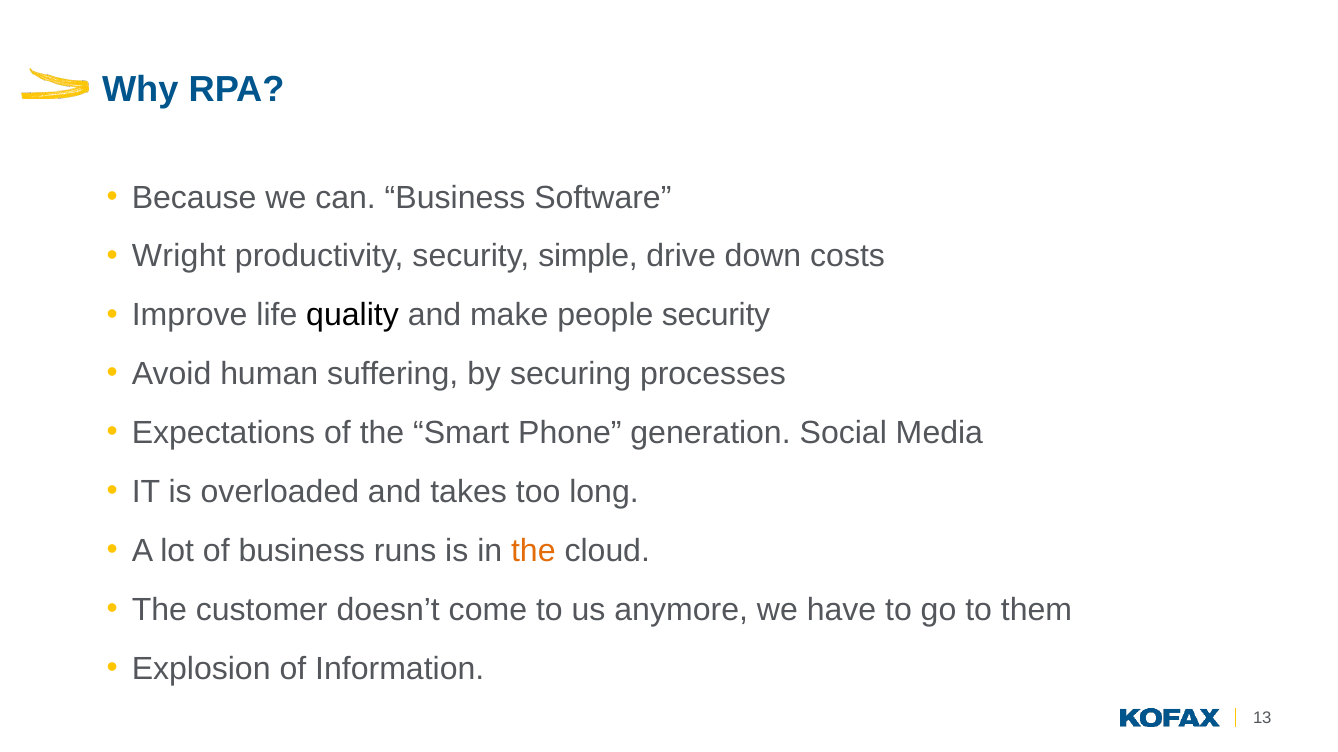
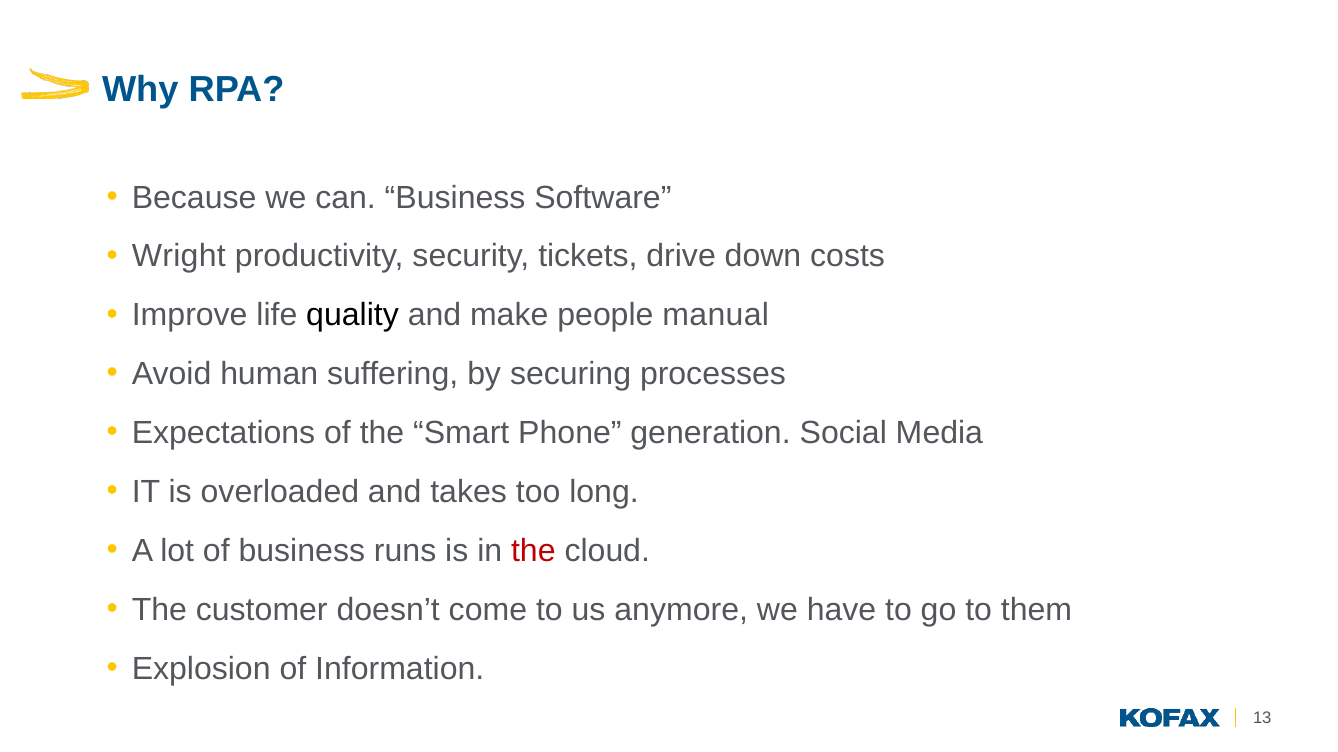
simple: simple -> tickets (588, 257)
people security: security -> manual (716, 316)
the colour: orange -> red (533, 552)
